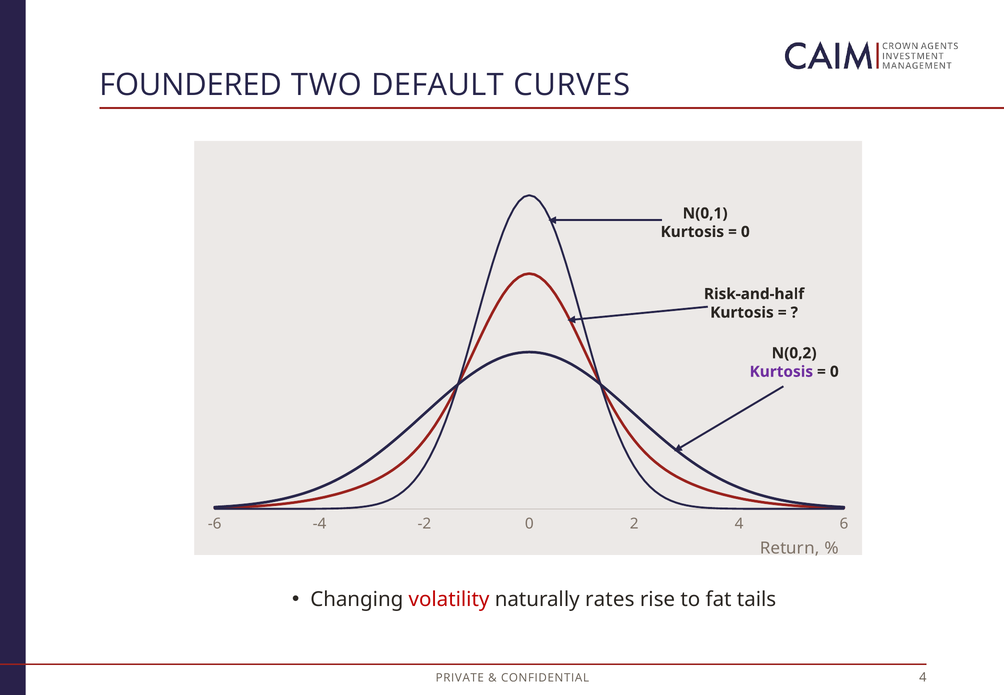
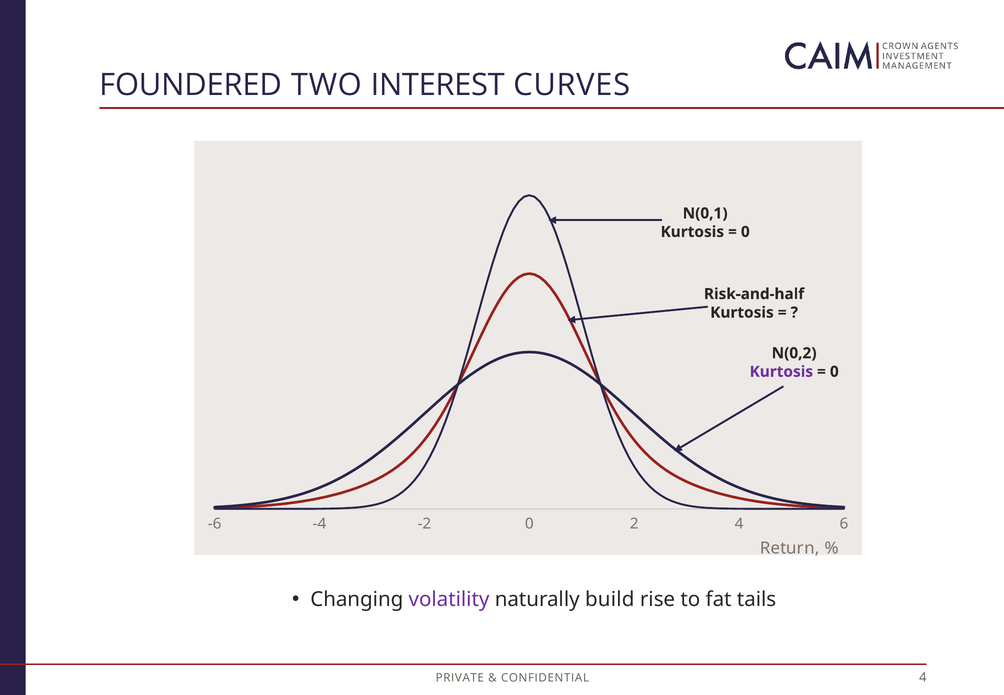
DEFAULT: DEFAULT -> INTEREST (438, 85)
volatility colour: red -> purple (449, 600)
rates: rates -> build (610, 600)
